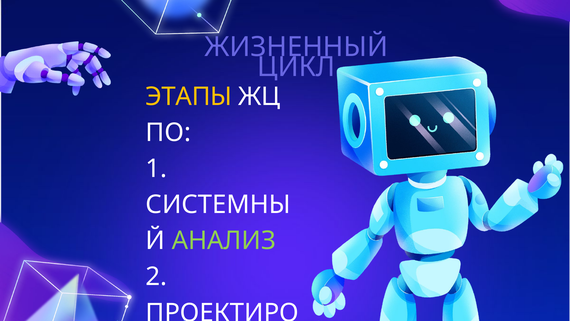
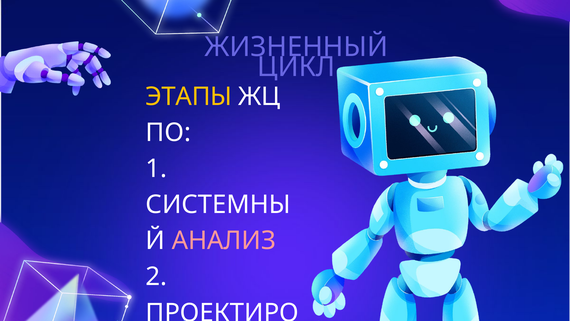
АНАЛИЗ colour: light green -> pink (224, 240)
